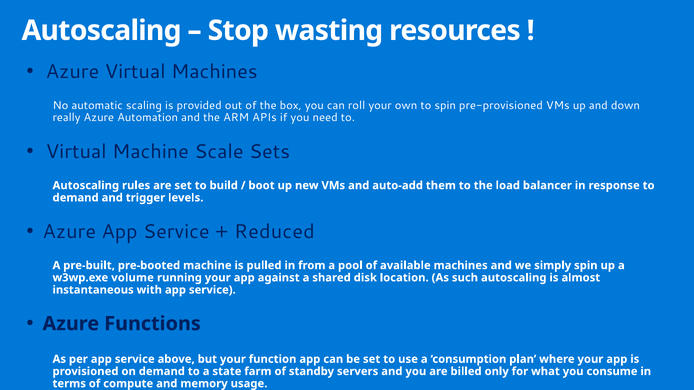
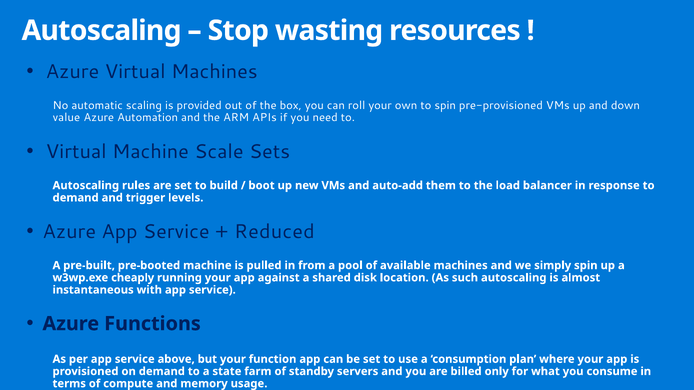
really: really -> value (66, 118)
volume: volume -> cheaply (133, 278)
